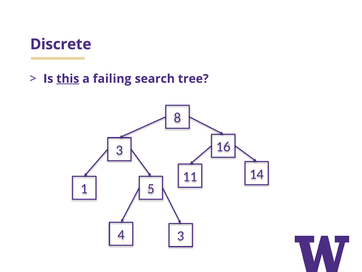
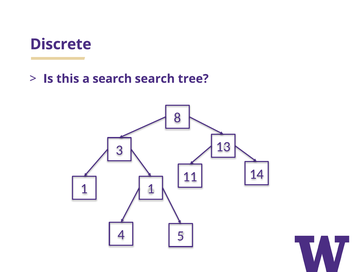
this underline: present -> none (68, 79)
a failing: failing -> search (112, 79)
16: 16 -> 13 (223, 146)
1 5: 5 -> 1 (151, 188)
4 3: 3 -> 5 (181, 236)
